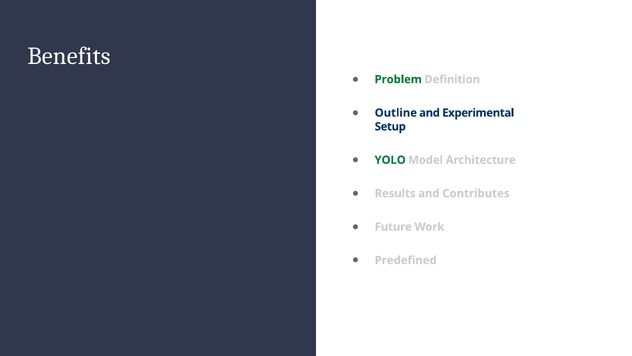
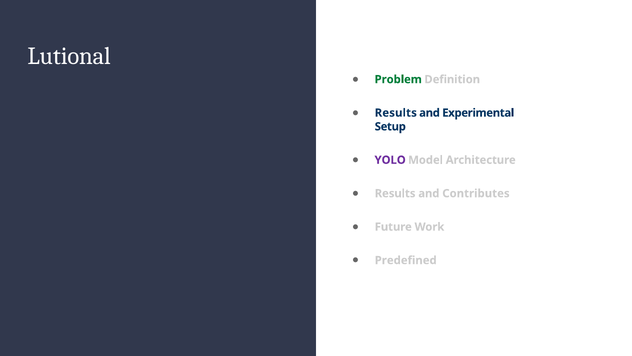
Benefits: Benefits -> Lutional (69, 56)
Outline: Outline -> Results (396, 113)
YOLO colour: green -> purple (390, 160)
